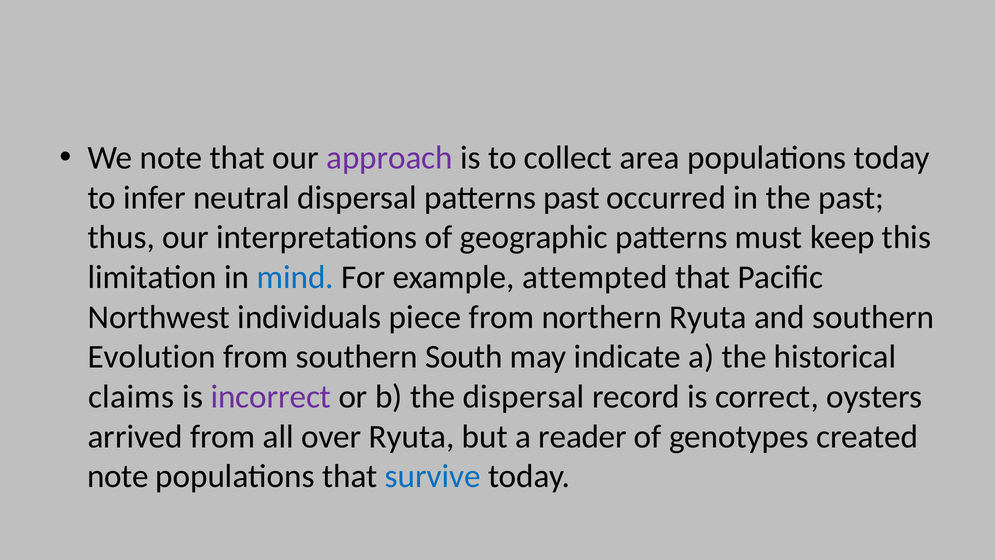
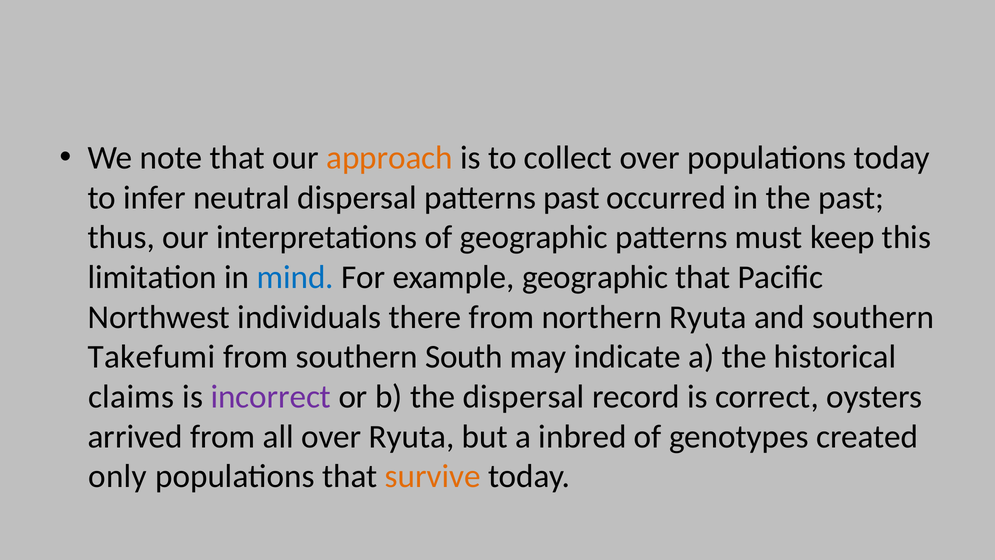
approach colour: purple -> orange (390, 158)
collect area: area -> over (650, 158)
example attempted: attempted -> geographic (595, 277)
piece: piece -> there (425, 317)
Evolution: Evolution -> Takefumi (152, 357)
reader: reader -> inbred (582, 436)
note: note -> only (118, 476)
survive colour: blue -> orange (433, 476)
